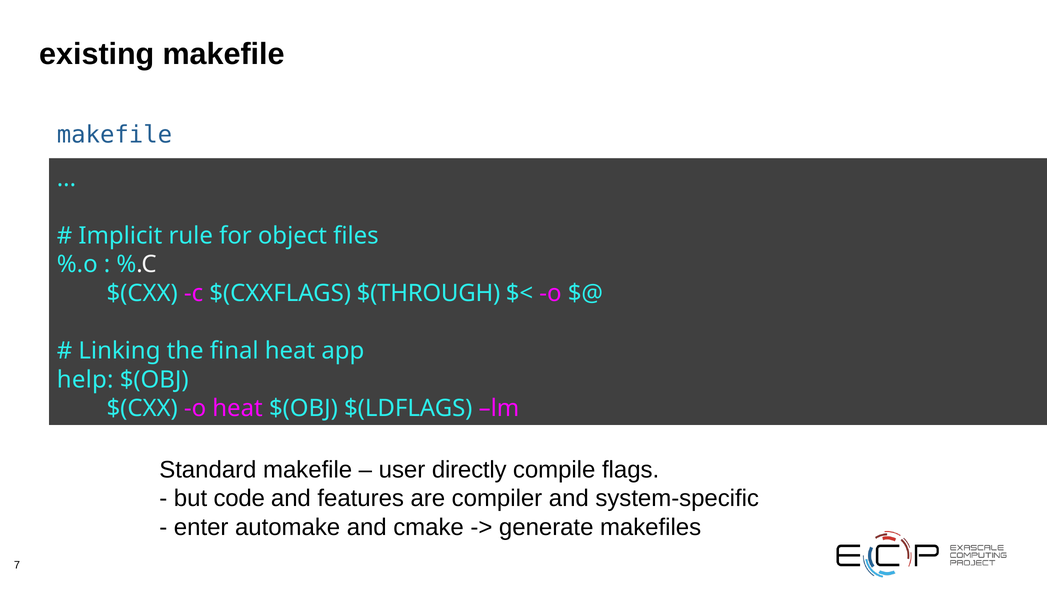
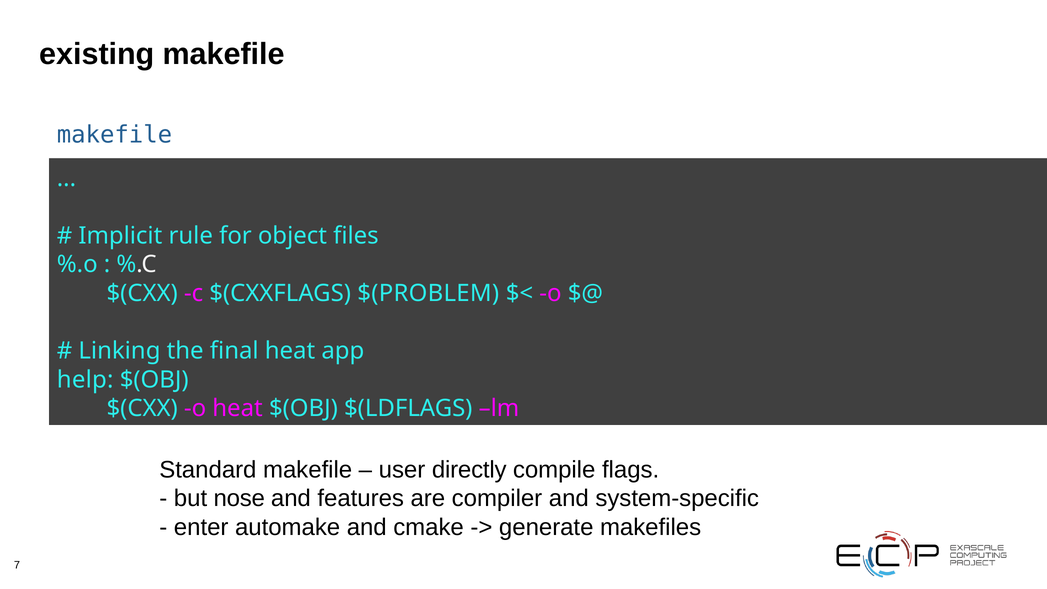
$(THROUGH: $(THROUGH -> $(PROBLEM (428, 293)
code: code -> nose (239, 499)
